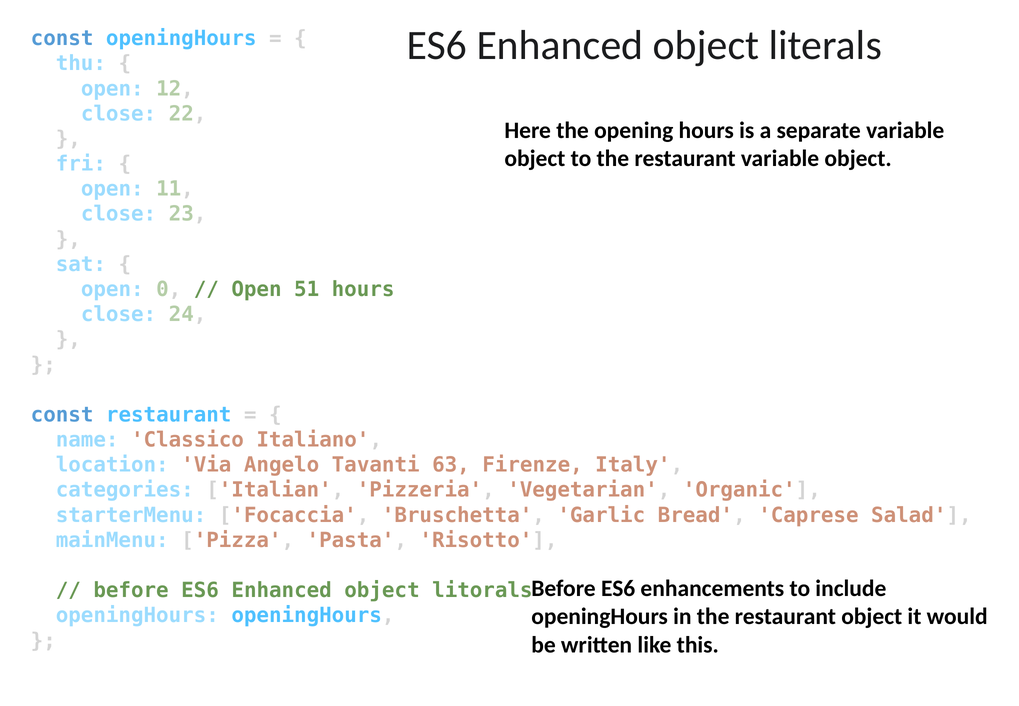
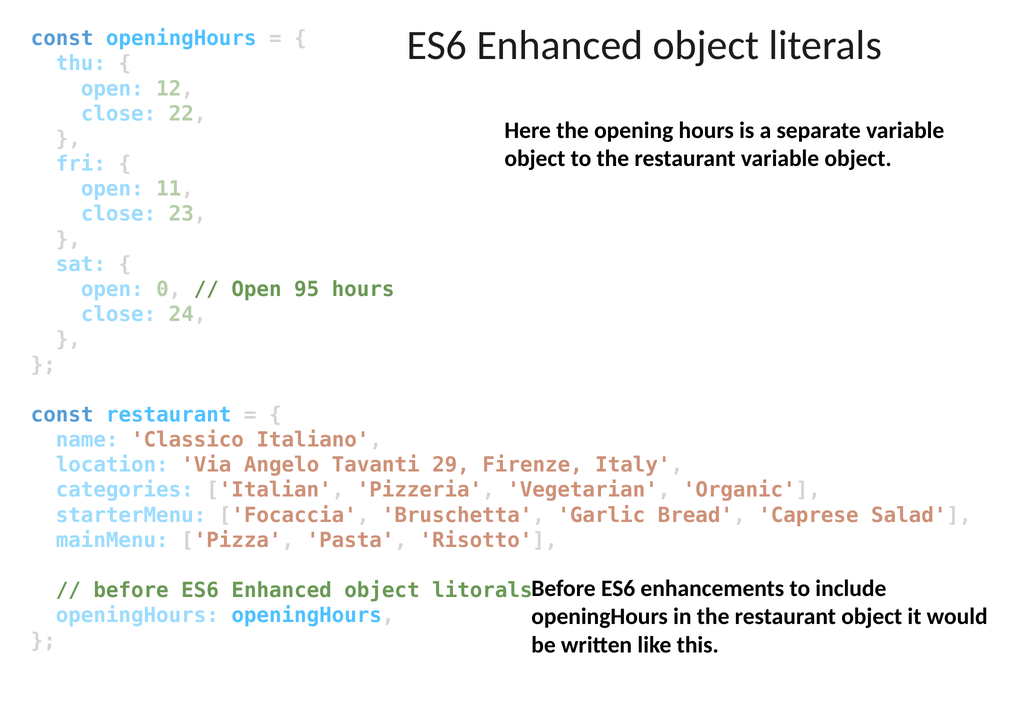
51: 51 -> 95 (307, 289)
63: 63 -> 29 (451, 465)
